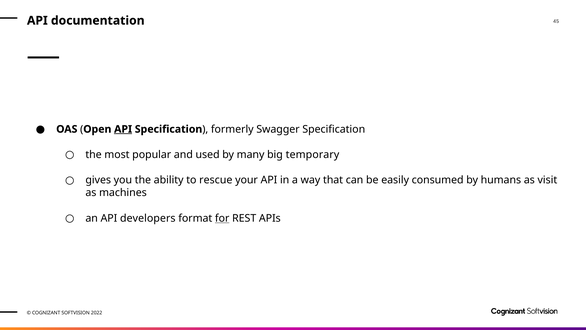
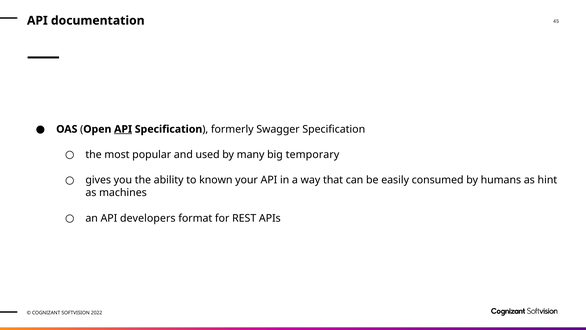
rescue: rescue -> known (216, 180)
visit: visit -> hint (547, 180)
for underline: present -> none (222, 218)
